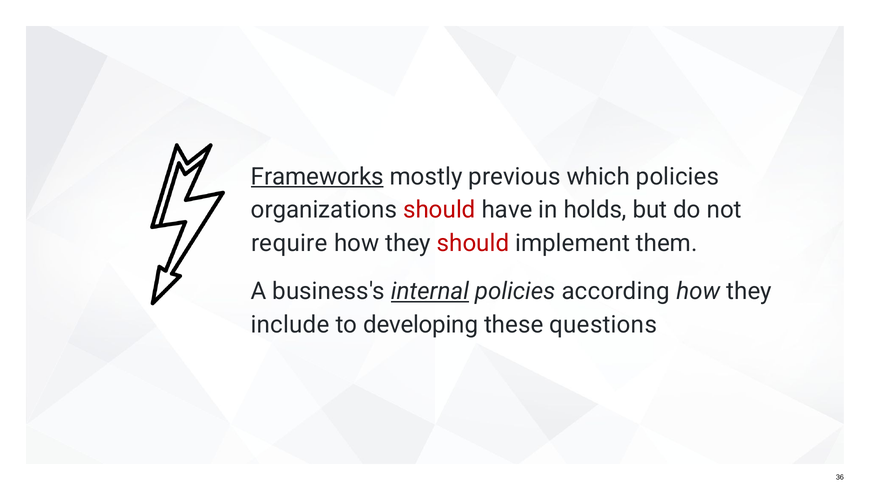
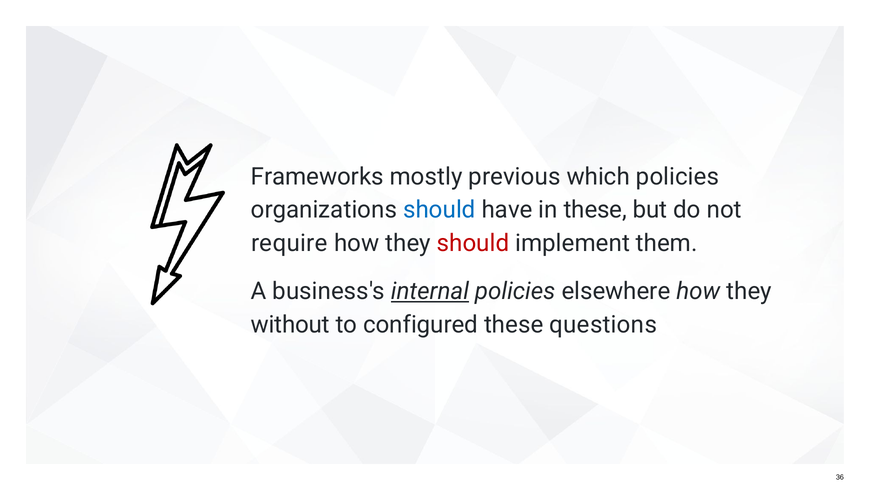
Frameworks underline: present -> none (317, 176)
should colour: red -> blue (439, 210)
in holds: holds -> these (595, 210)
according: according -> elsewhere (616, 291)
include: include -> without (290, 324)
developing: developing -> configured (421, 324)
